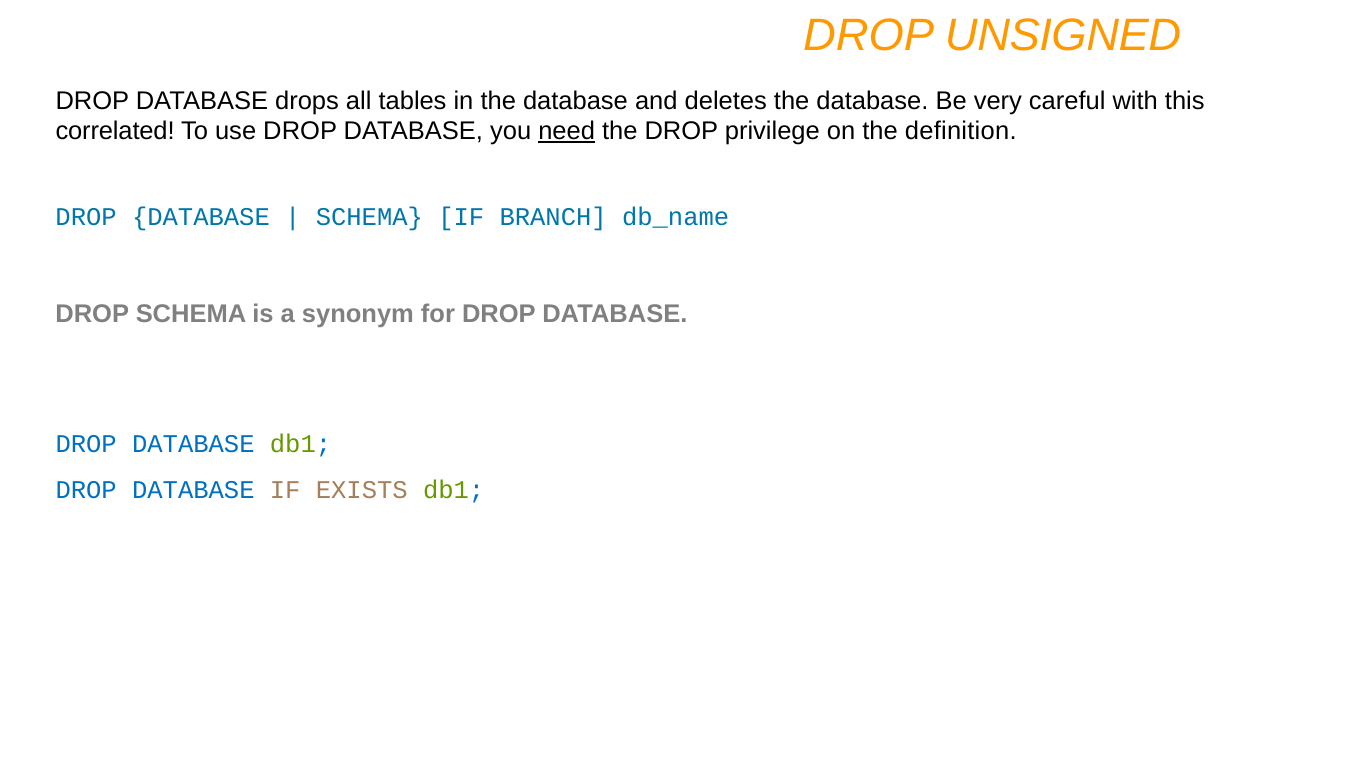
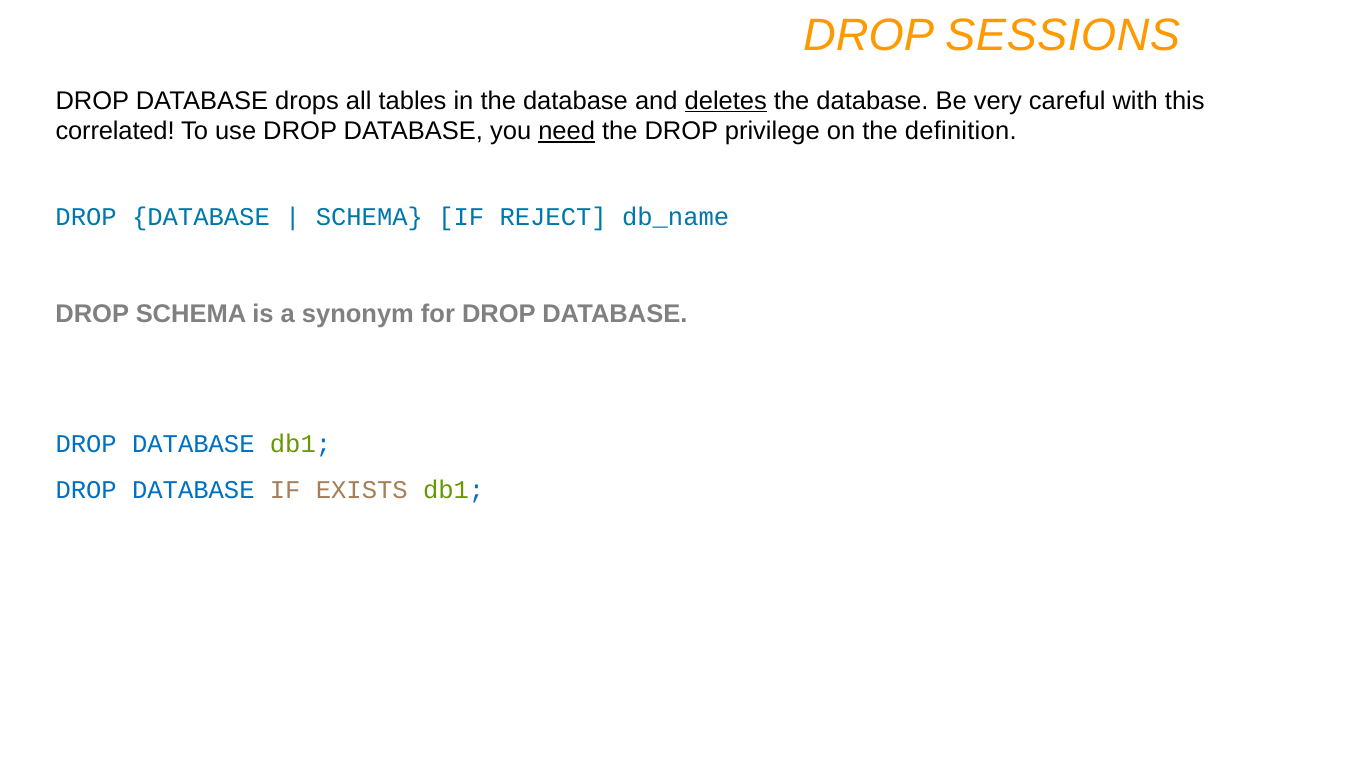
UNSIGNED: UNSIGNED -> SESSIONS (1063, 35)
deletes underline: none -> present (726, 101)
BRANCH: BRANCH -> REJECT (553, 217)
